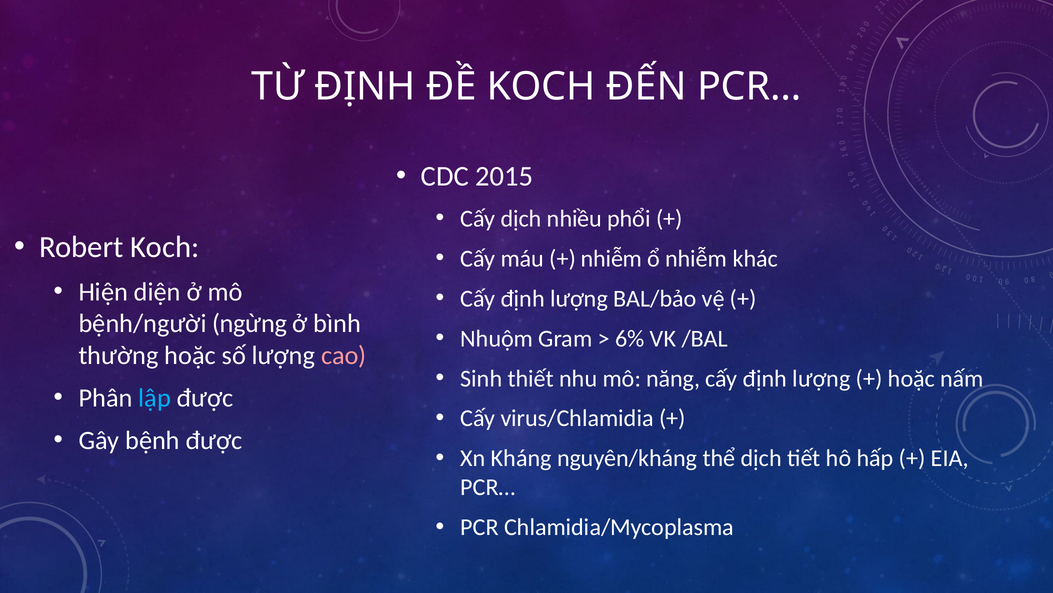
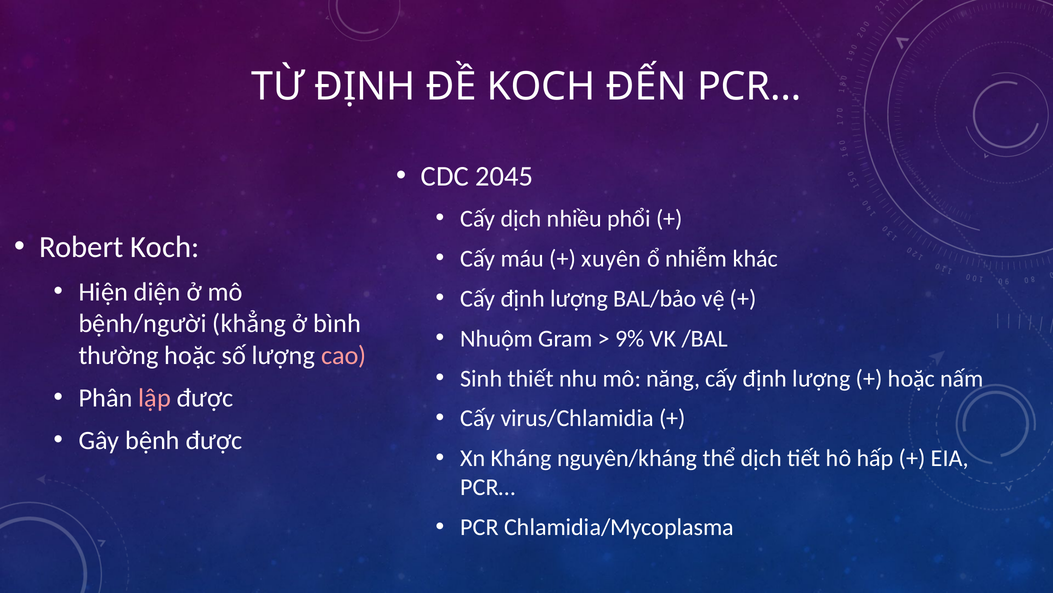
2015: 2015 -> 2045 (504, 176)
nhiễm: nhiễm -> xuyên (611, 258)
ngừng: ngừng -> khẳng (249, 323)
6%: 6% -> 9% (630, 338)
lập colour: light blue -> pink (155, 398)
